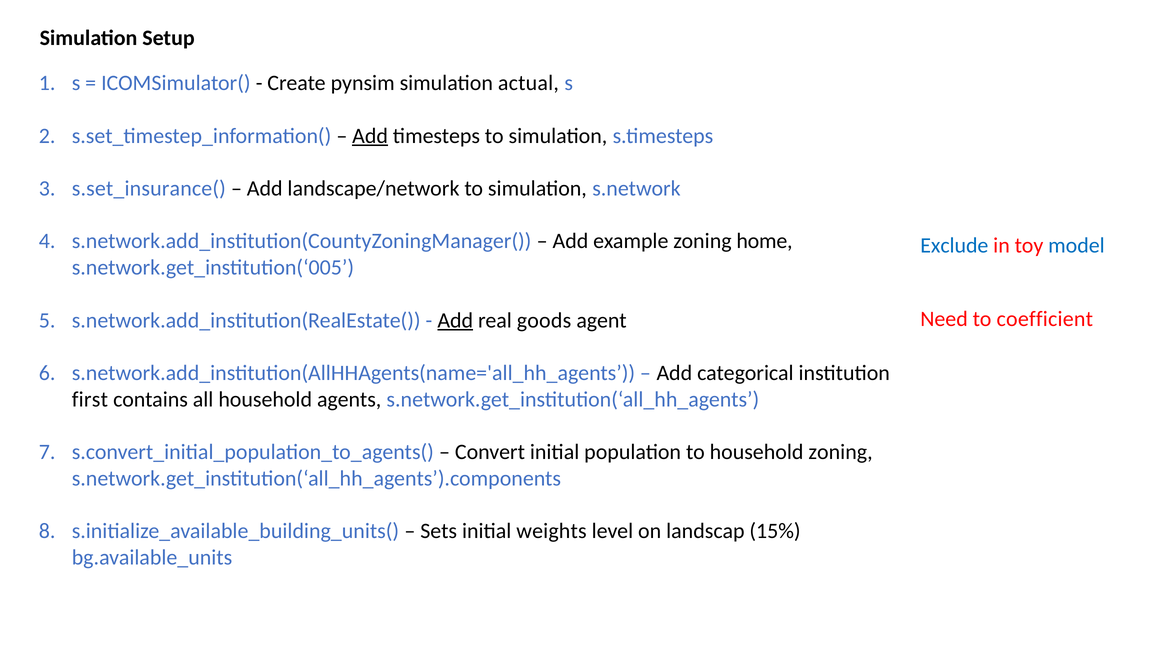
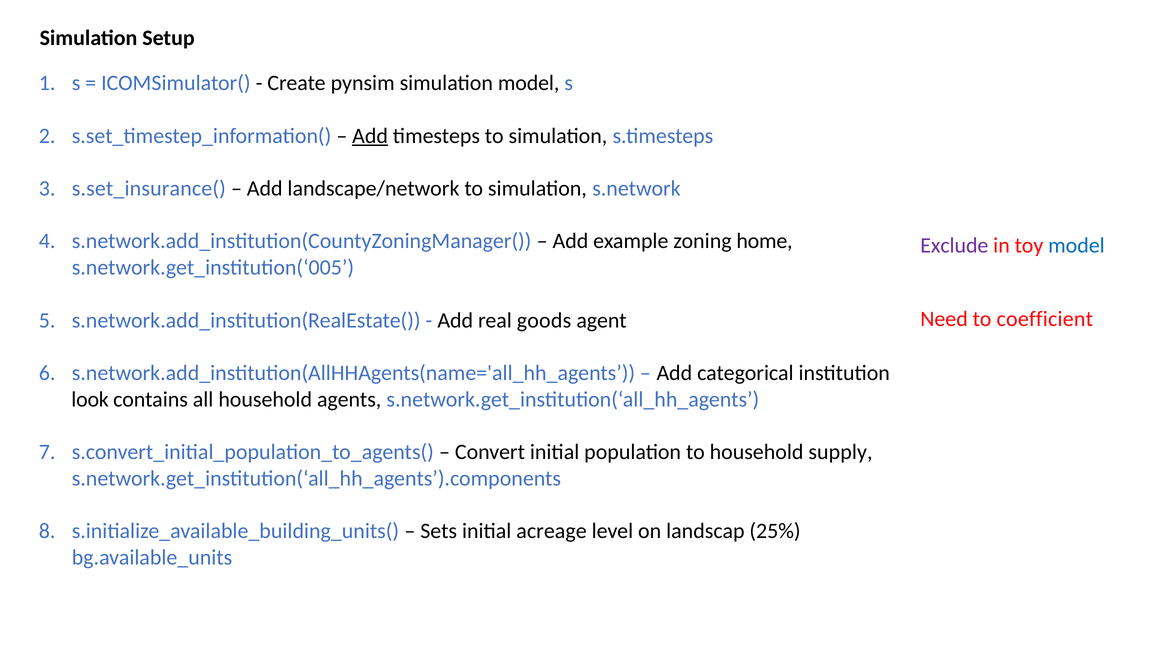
simulation actual: actual -> model (529, 83)
Exclude colour: blue -> purple (954, 245)
Add underline: present -> none (455, 320)
first: first -> look (90, 399)
household zoning: zoning -> supply (840, 452)
weights: weights -> acreage (552, 531)
15%: 15% -> 25% (775, 531)
